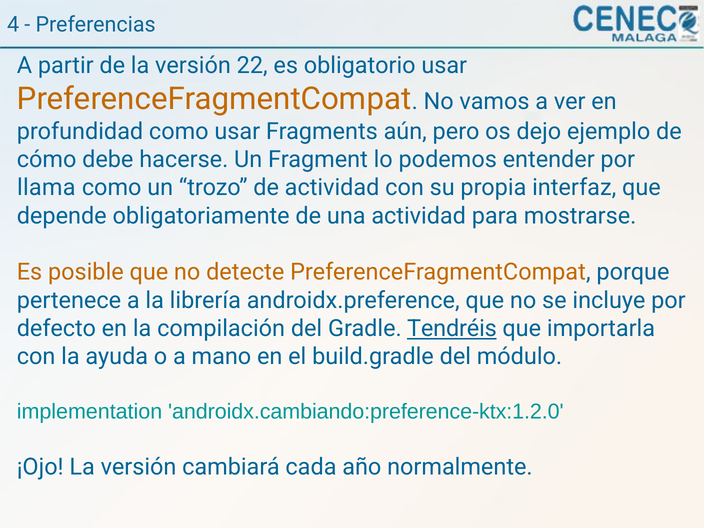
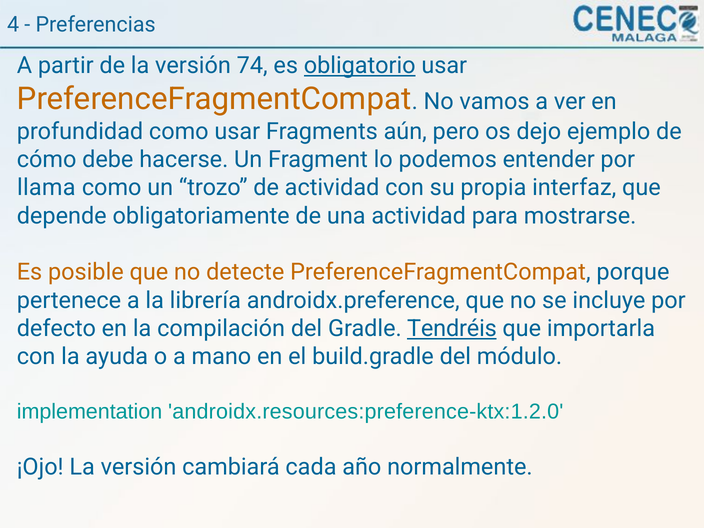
22: 22 -> 74 (252, 66)
obligatorio underline: none -> present (360, 66)
androidx.cambiando:preference-ktx:1.2.0: androidx.cambiando:preference-ktx:1.2.0 -> androidx.resources:preference-ktx:1.2.0 (366, 412)
